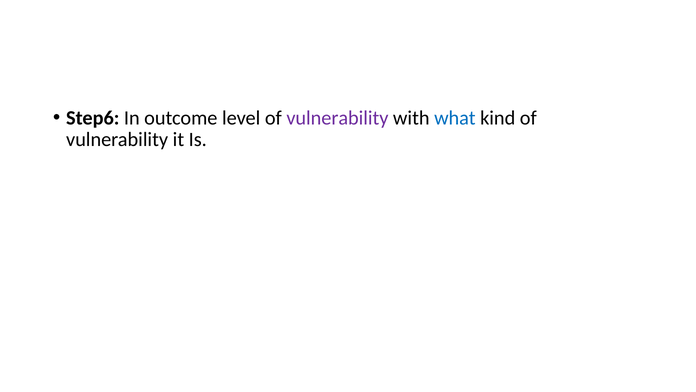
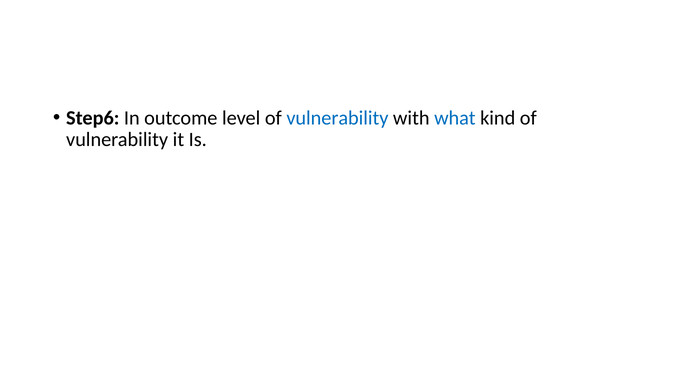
vulnerability colour: purple -> blue (337, 118)
